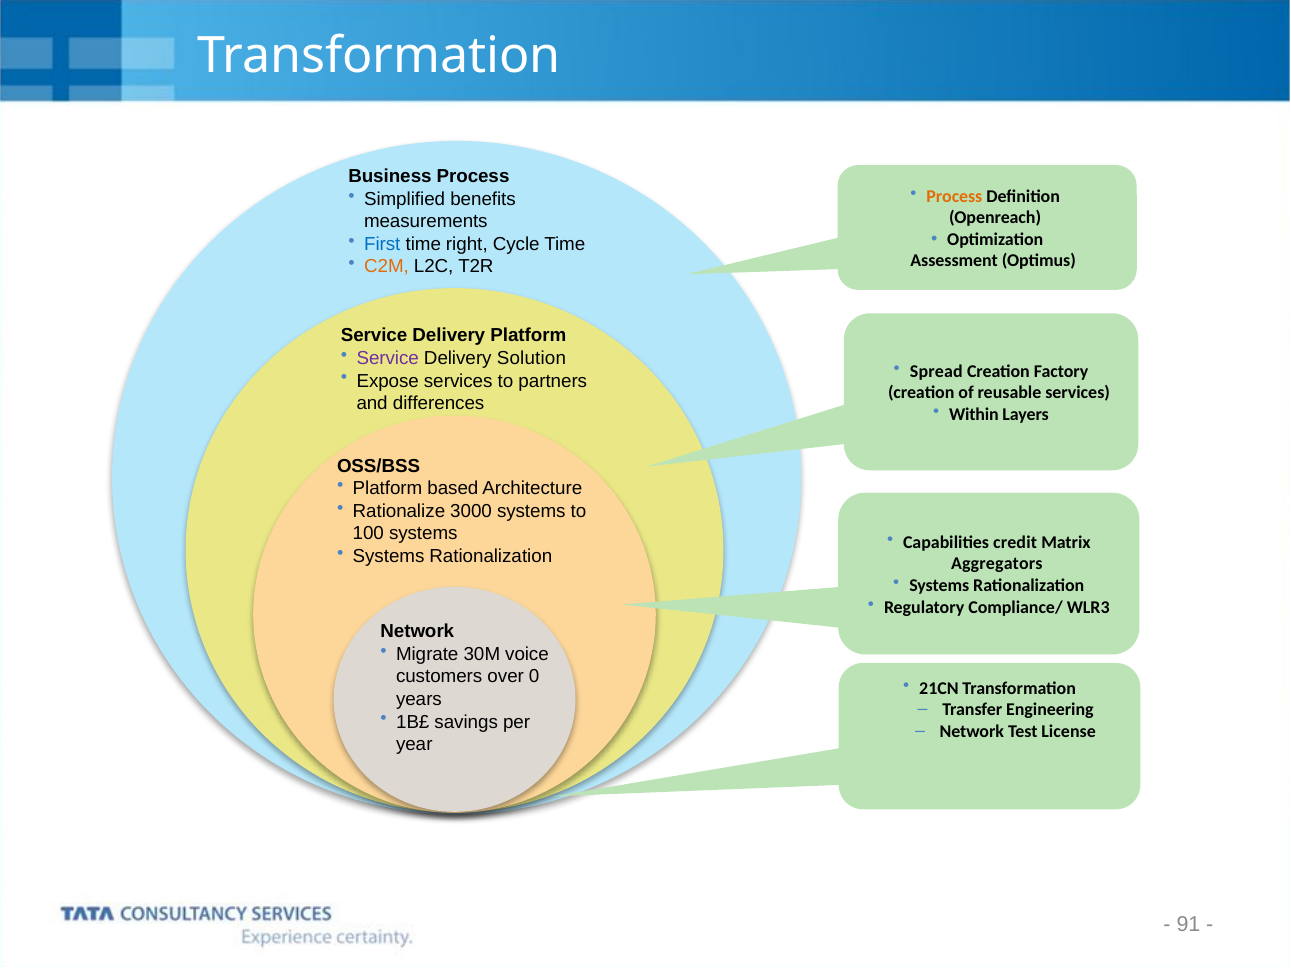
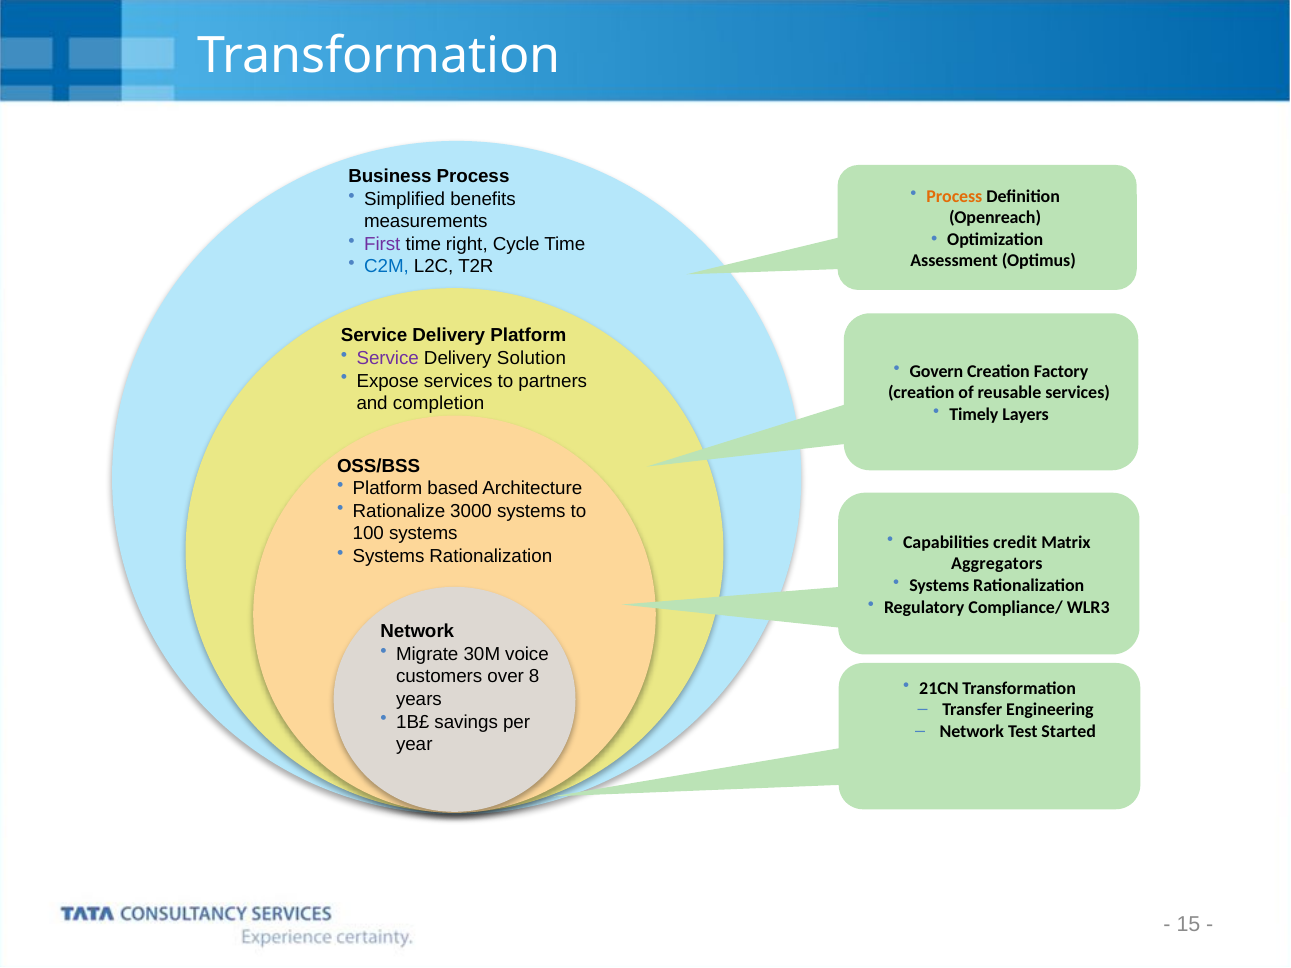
First colour: blue -> purple (382, 244)
C2M colour: orange -> blue (386, 267)
Spread: Spread -> Govern (936, 372)
differences: differences -> completion (439, 404)
Within: Within -> Timely (974, 415)
0: 0 -> 8 (534, 677)
License: License -> Started (1069, 732)
91: 91 -> 15 (1188, 925)
